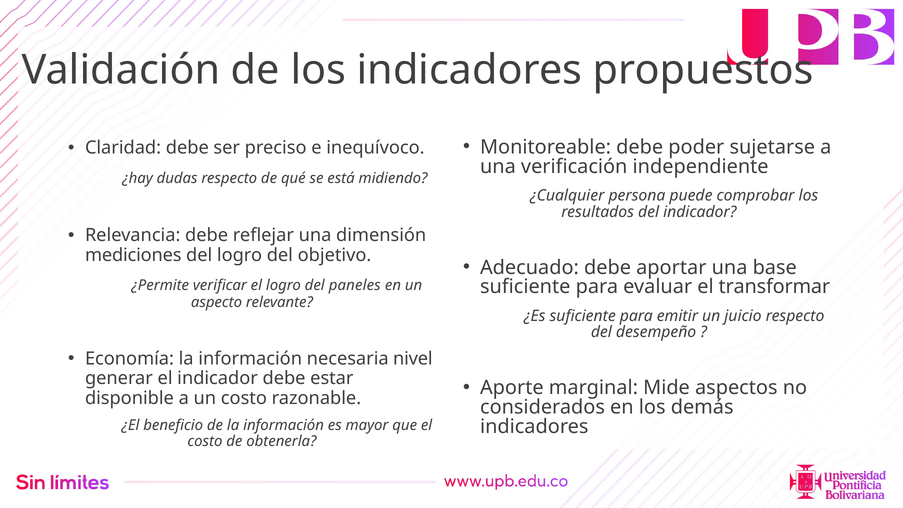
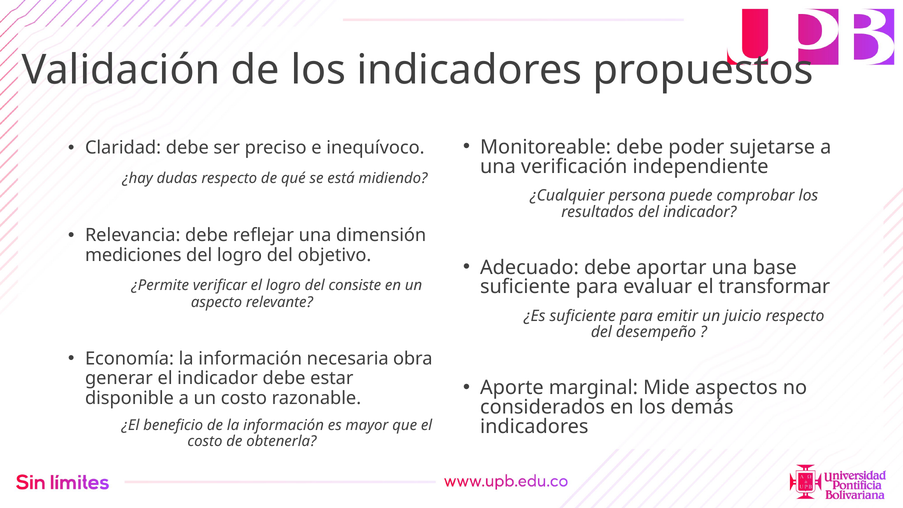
paneles: paneles -> consiste (355, 285)
nivel: nivel -> obra (413, 358)
